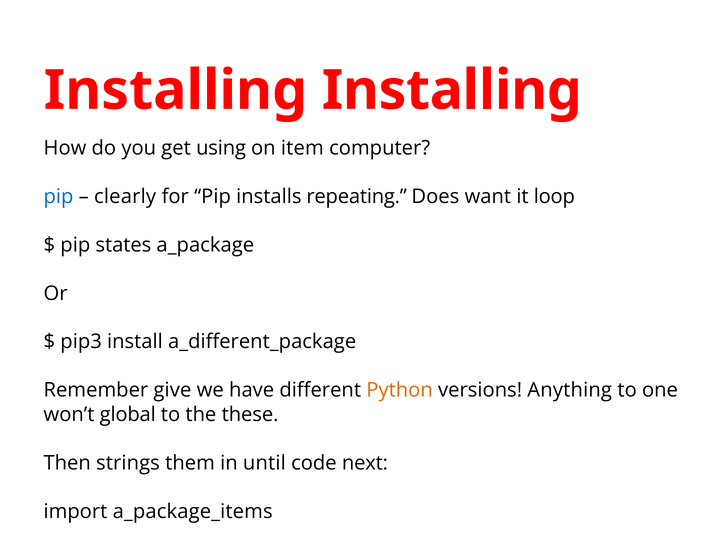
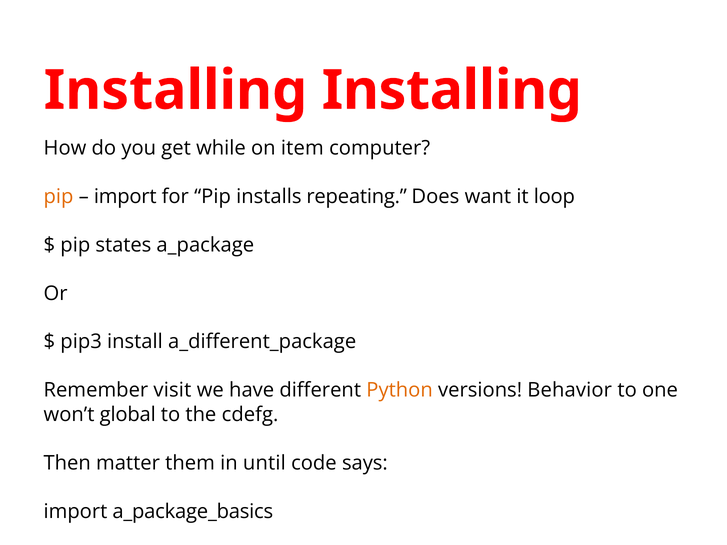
using: using -> while (221, 148)
pip colour: blue -> orange (59, 197)
clearly: clearly -> import (125, 197)
give: give -> visit (172, 390)
Anything: Anything -> Behavior (570, 390)
these: these -> cdefg (250, 415)
strings: strings -> matter (128, 463)
next: next -> says (365, 463)
a_package_items: a_package_items -> a_package_basics (193, 512)
